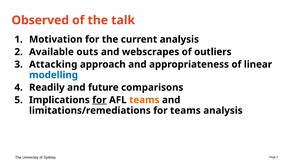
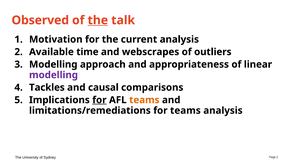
the underline: none -> present (98, 20)
outs: outs -> time (87, 52)
Attacking: Attacking -> Modelling (53, 64)
modelling colour: blue -> purple (54, 75)
Readily: Readily -> Tackles (47, 87)
future: future -> causal (103, 87)
